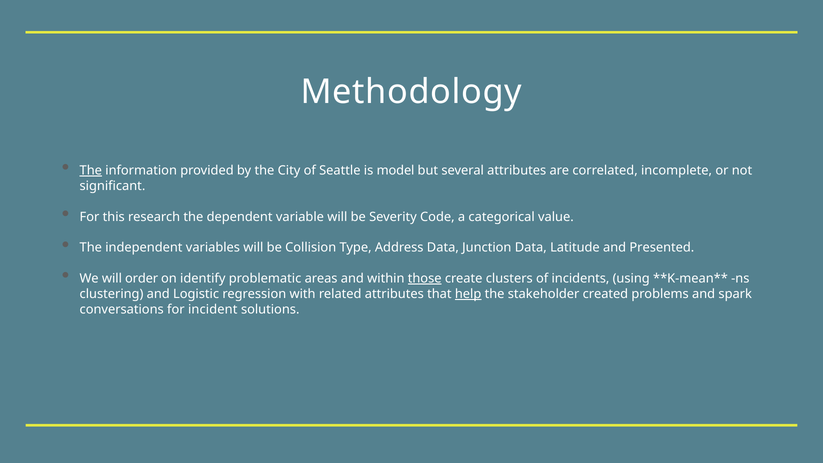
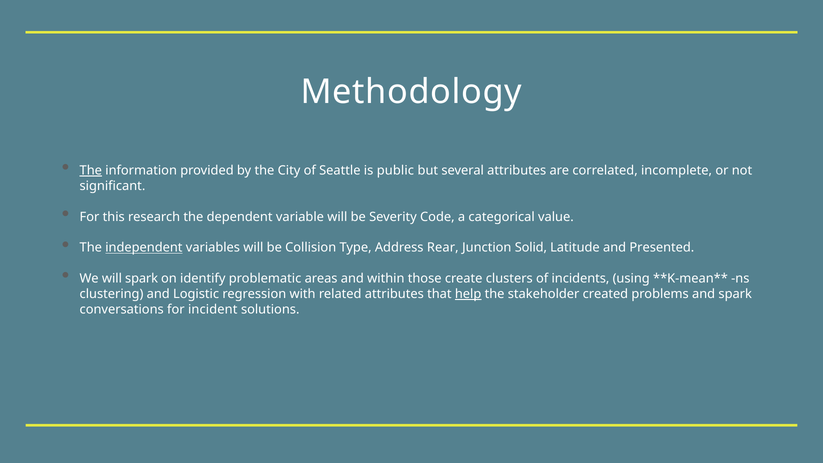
model: model -> public (395, 170)
independent underline: none -> present (144, 248)
Address Data: Data -> Rear (443, 248)
Junction Data: Data -> Solid (531, 248)
will order: order -> spark (142, 279)
those underline: present -> none (425, 279)
